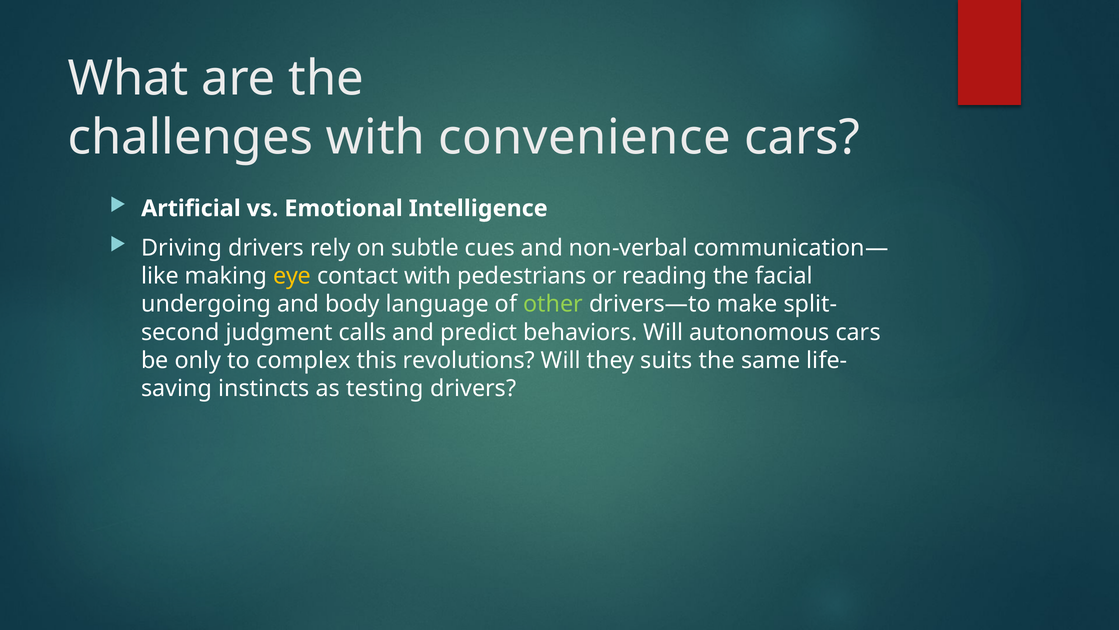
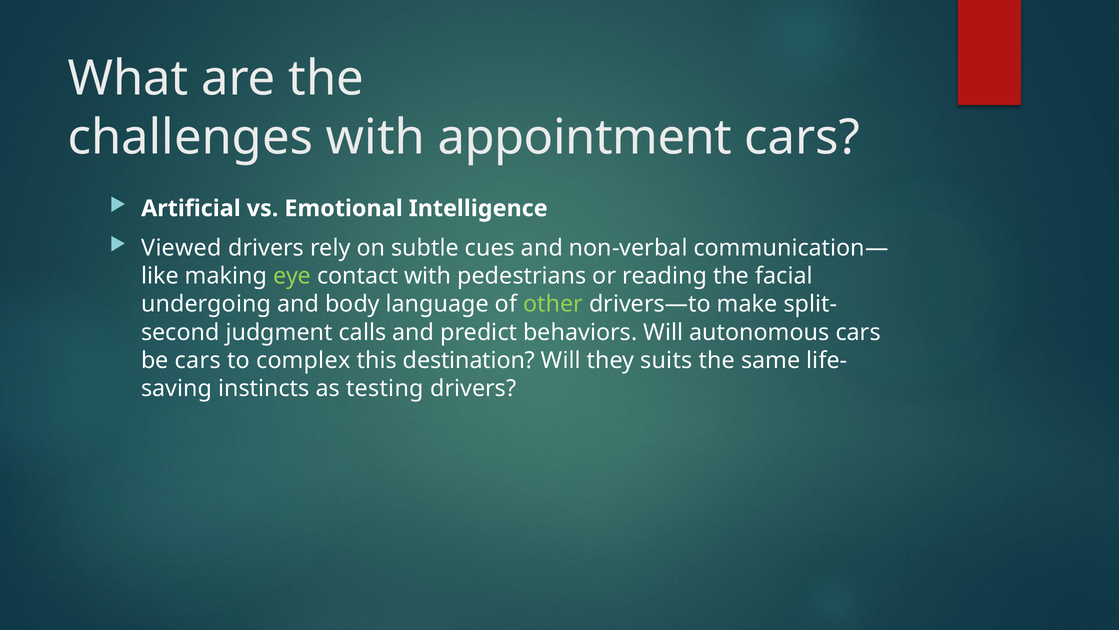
convenience: convenience -> appointment (585, 137)
Driving: Driving -> Viewed (182, 248)
eye colour: yellow -> light green (292, 276)
be only: only -> cars (198, 360)
revolutions: revolutions -> destination (469, 360)
